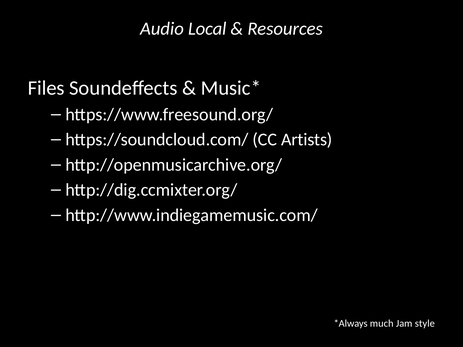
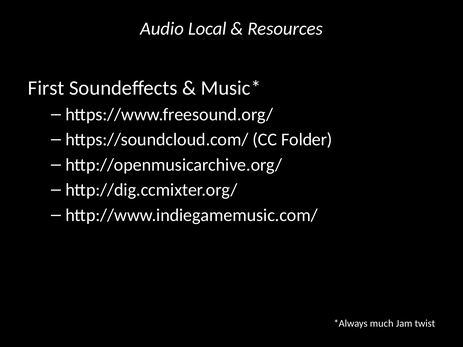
Files: Files -> First (46, 88)
Artists: Artists -> Folder (307, 140)
style: style -> twist (425, 324)
